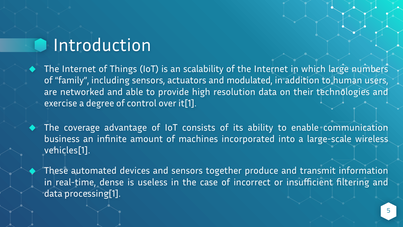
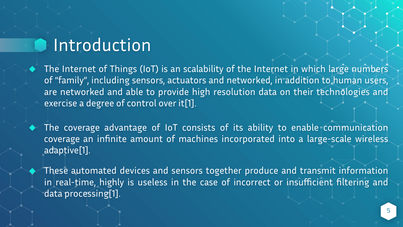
and modulated: modulated -> networked (249, 80)
business: business -> coverage (62, 139)
vehicles[1: vehicles[1 -> adaptive[1 (67, 150)
dense: dense -> highly (112, 182)
